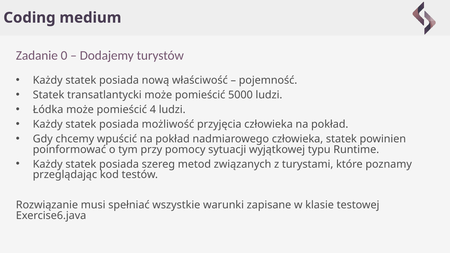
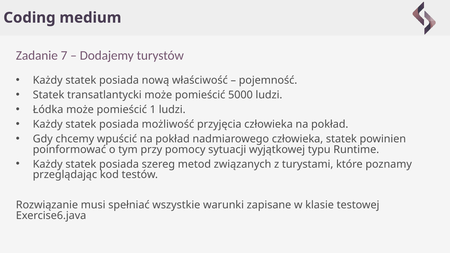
0: 0 -> 7 (64, 56)
4: 4 -> 1 (153, 110)
